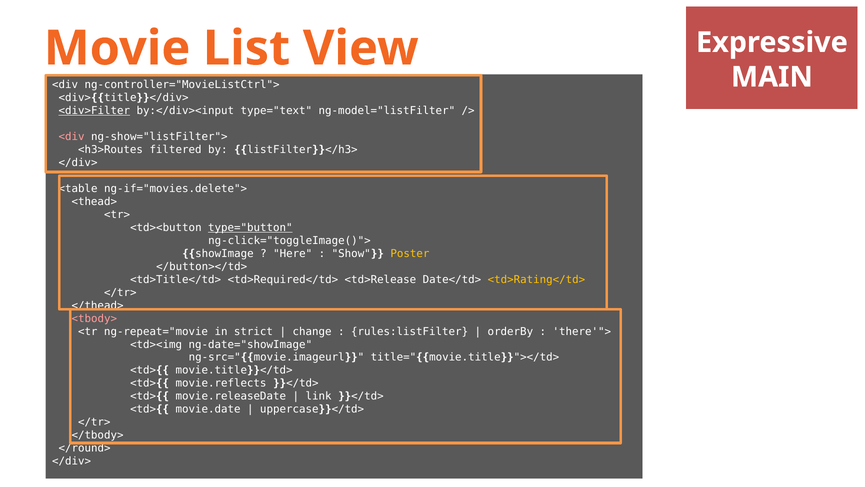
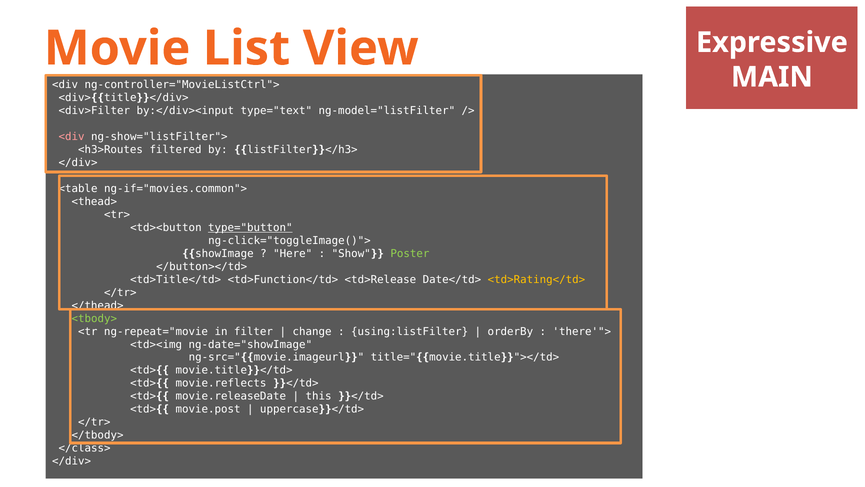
<div>Filter underline: present -> none (94, 111)
ng-if="movies.delete">: ng-if="movies.delete"> -> ng-if="movies.common"> (176, 188)
Poster colour: yellow -> light green (410, 253)
<td>Required</td>: <td>Required</td> -> <td>Function</td> (283, 279)
<tbody> colour: pink -> light green (94, 318)
strict: strict -> filter (253, 331)
rules:listFilter: rules:listFilter -> using:listFilter (410, 331)
link: link -> this (319, 396)
movie.date: movie.date -> movie.post (208, 409)
</round>: </round> -> </class> (85, 448)
